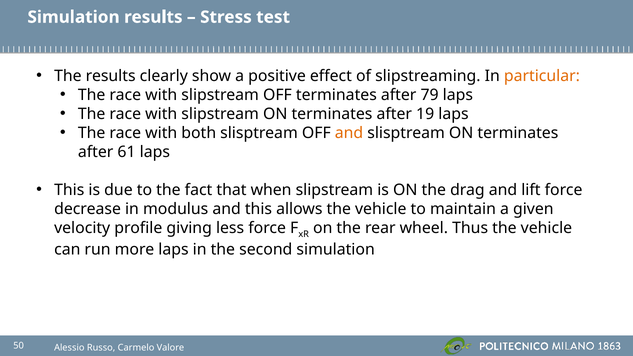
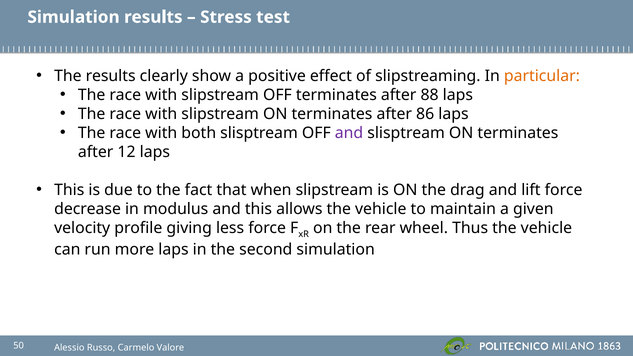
79: 79 -> 88 (430, 95)
19: 19 -> 86 (425, 114)
and colour: orange -> purple (349, 133)
61: 61 -> 12 (127, 152)
